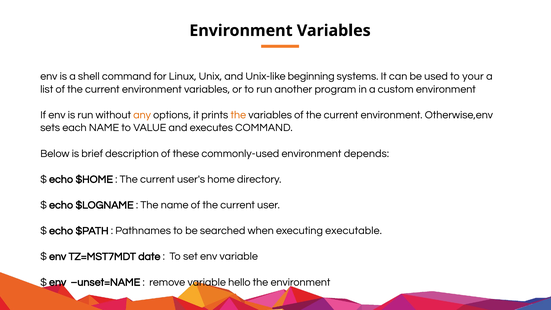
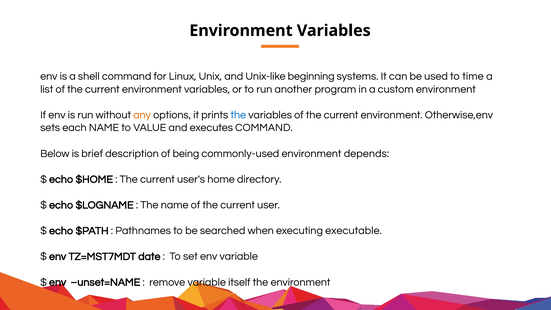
your: your -> time (473, 76)
the colour: orange -> blue (238, 115)
these: these -> being (186, 153)
hello: hello -> itself (239, 282)
